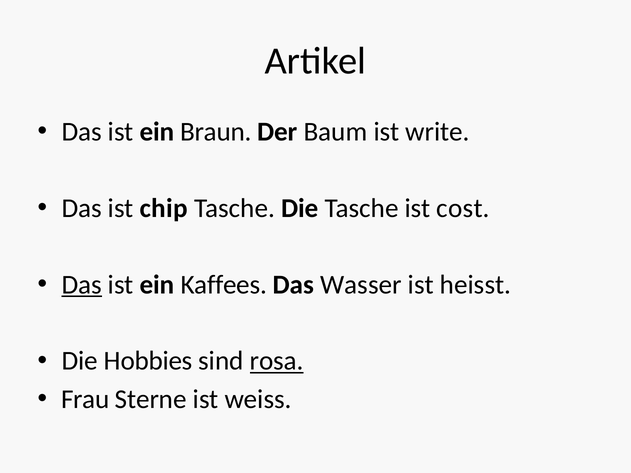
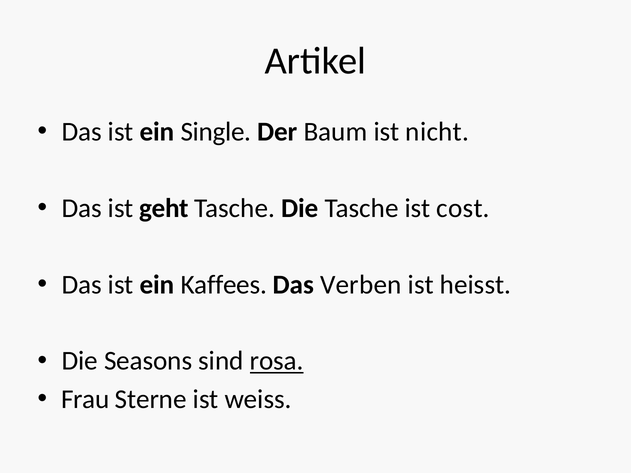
Braun: Braun -> Single (216, 132)
write: write -> nicht (437, 132)
chip: chip -> geht (164, 208)
Das underline: present -> none (82, 285)
Wasser: Wasser -> Verben (361, 285)
Hobbies: Hobbies -> Seasons (148, 361)
